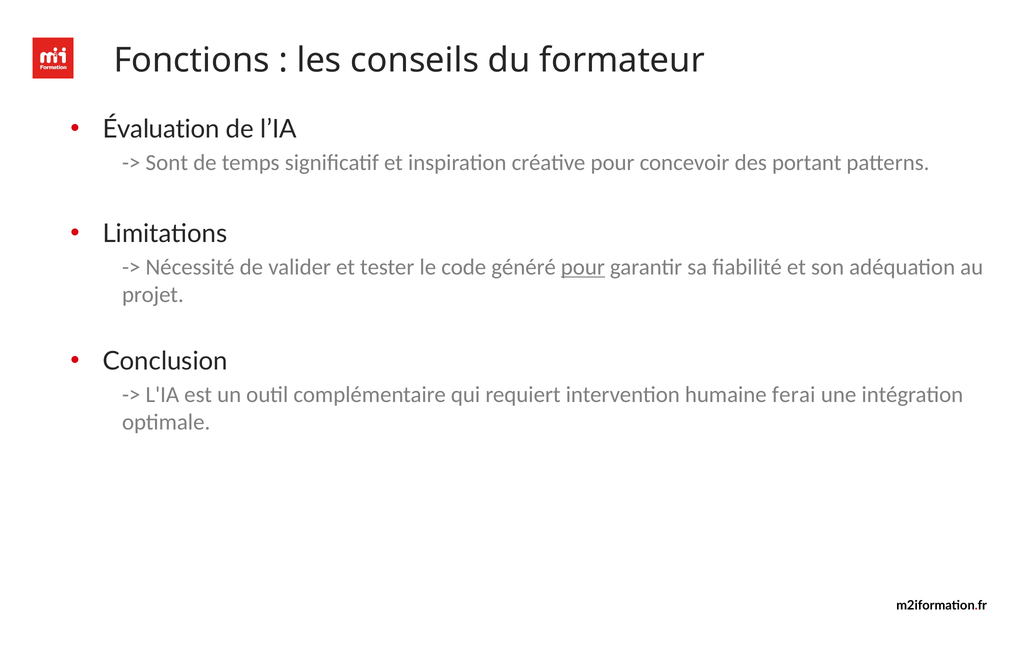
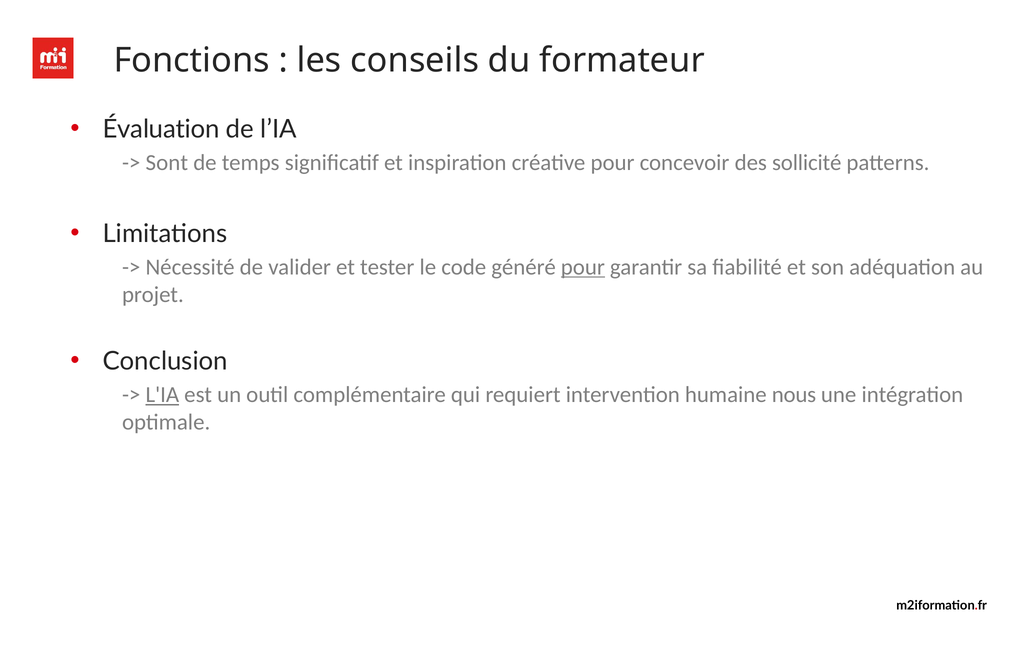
portant: portant -> sollicité (807, 163)
L'IA underline: none -> present (162, 395)
ferai: ferai -> nous (794, 395)
